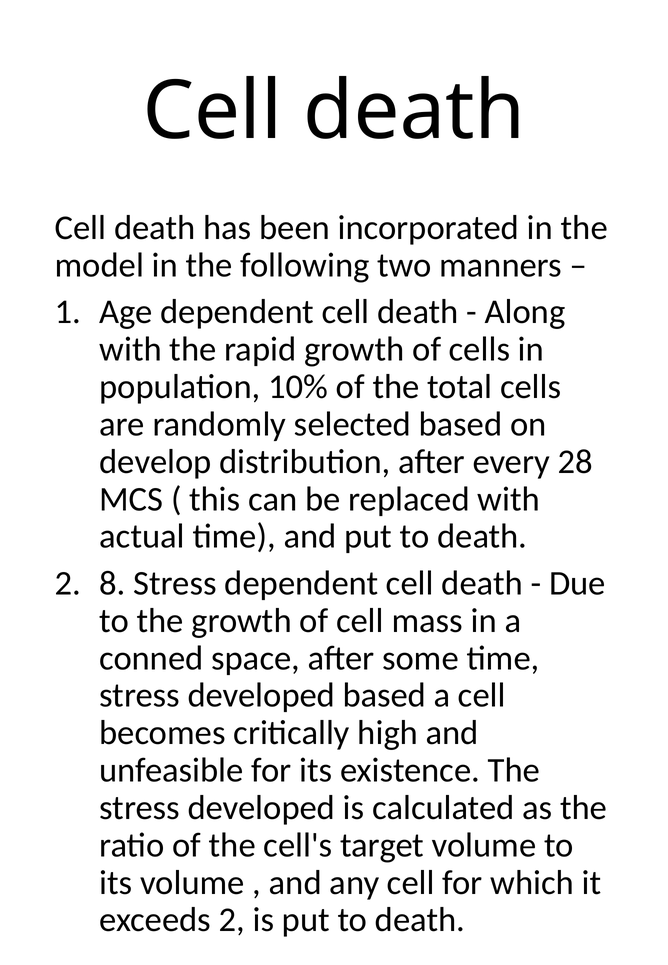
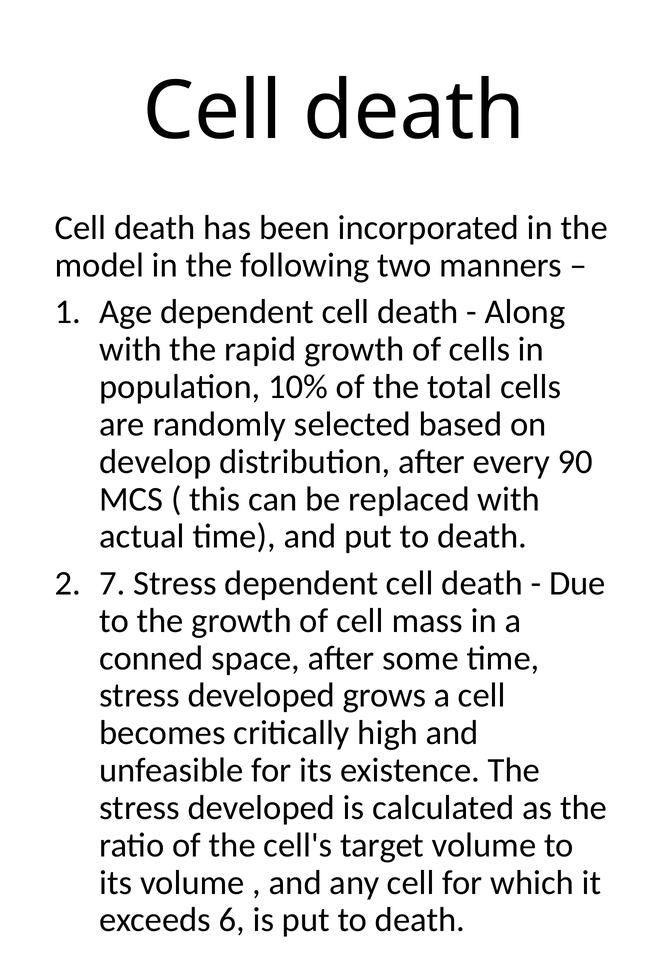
28: 28 -> 90 (575, 462)
8: 8 -> 7 (113, 583)
developed based: based -> grows (385, 695)
exceeds 2: 2 -> 6 (232, 920)
